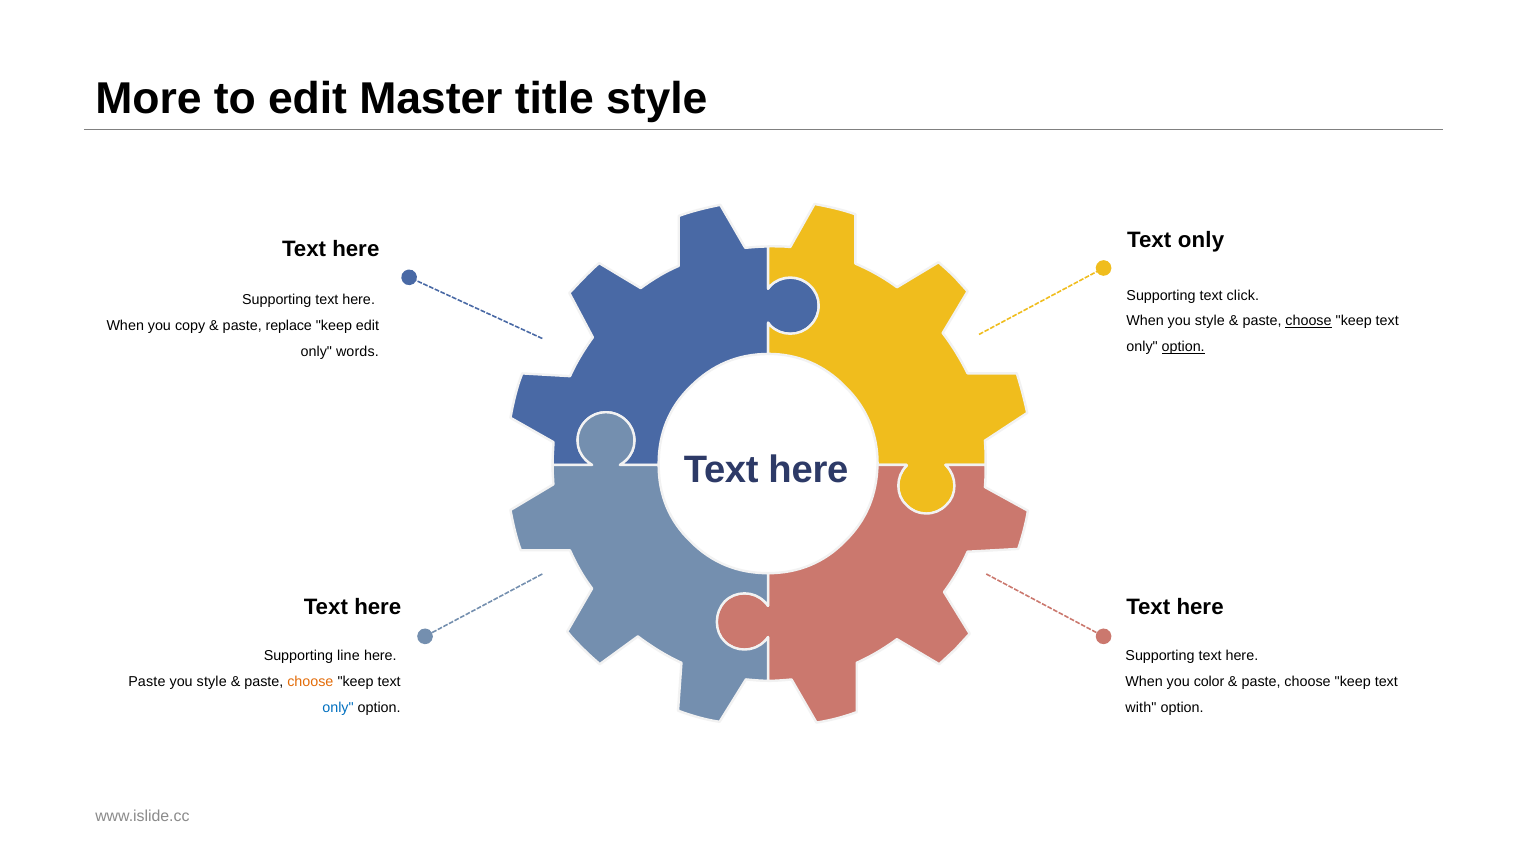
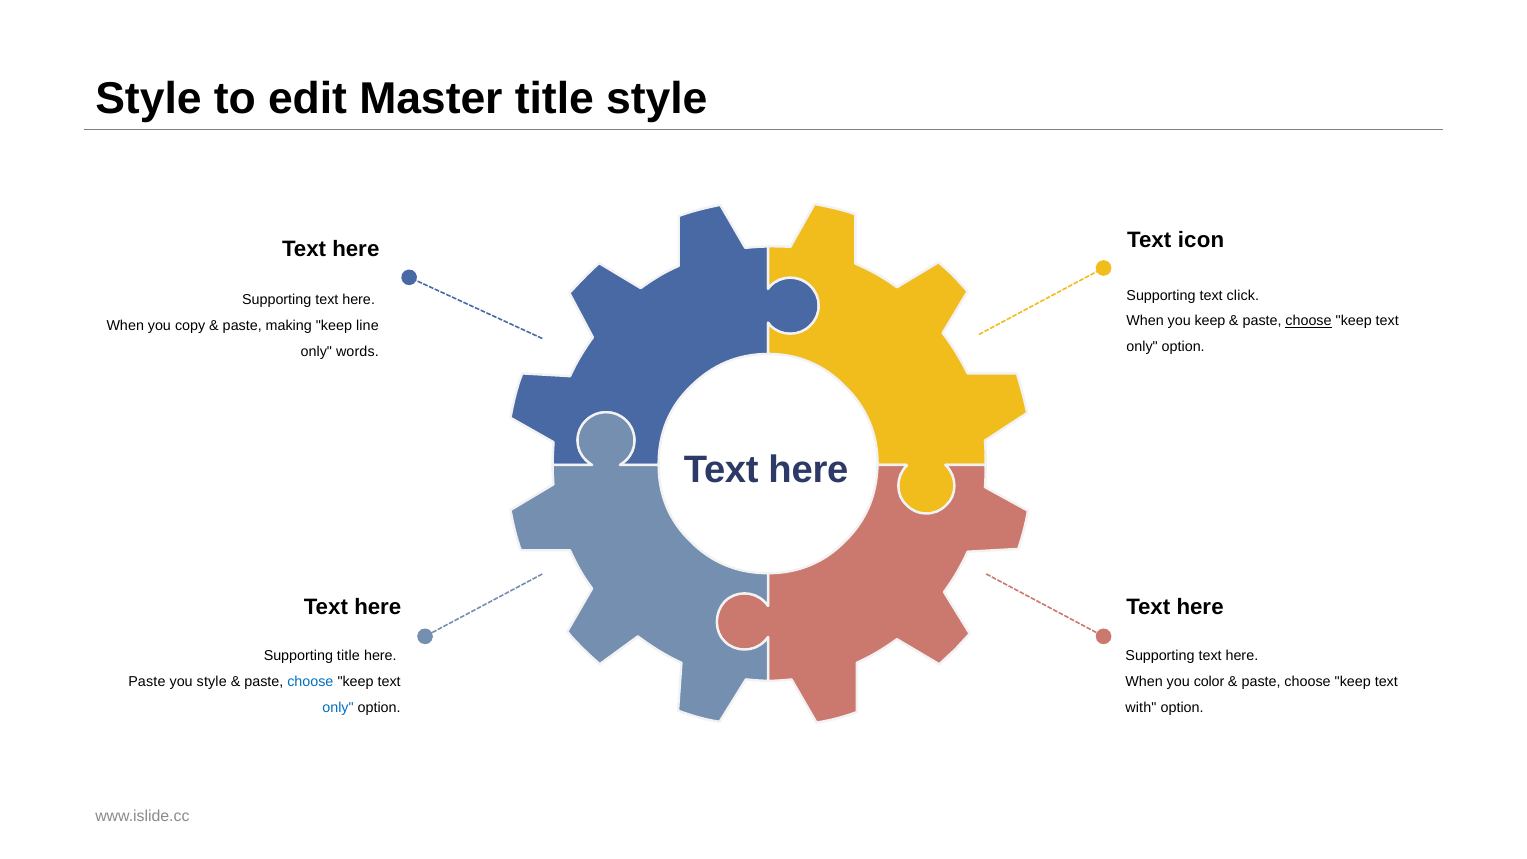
More: More -> Style (148, 99)
only: only -> icon (1201, 240)
When you style: style -> keep (1210, 321)
replace: replace -> making (289, 326)
keep edit: edit -> line (367, 326)
option underline: present -> none (1183, 347)
Supporting line: line -> title (348, 656)
choose colour: orange -> blue (310, 682)
